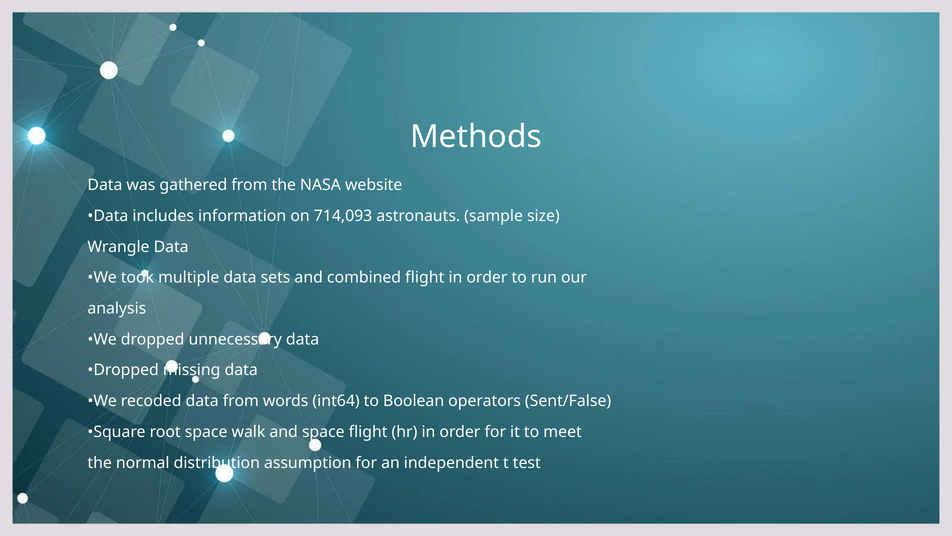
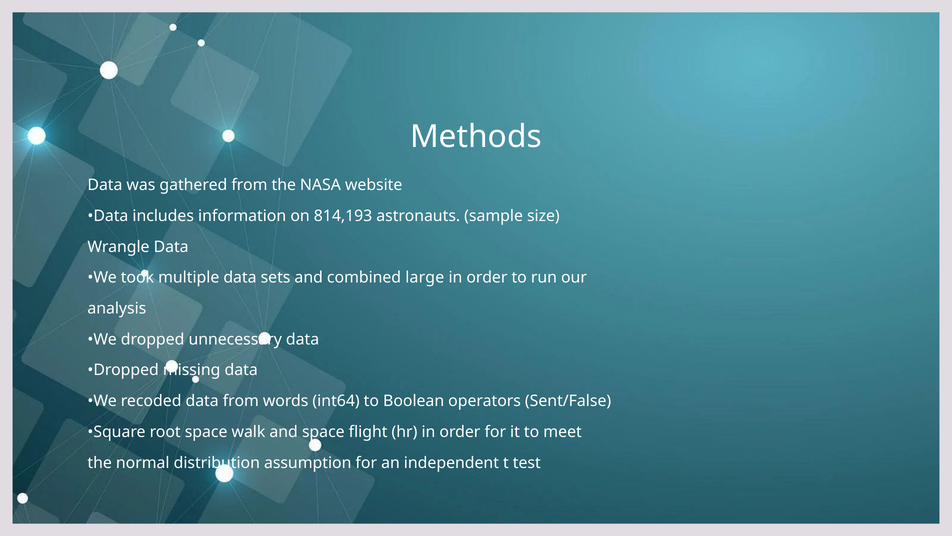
714,093: 714,093 -> 814,193 (343, 216)
combined flight: flight -> large (425, 277)
